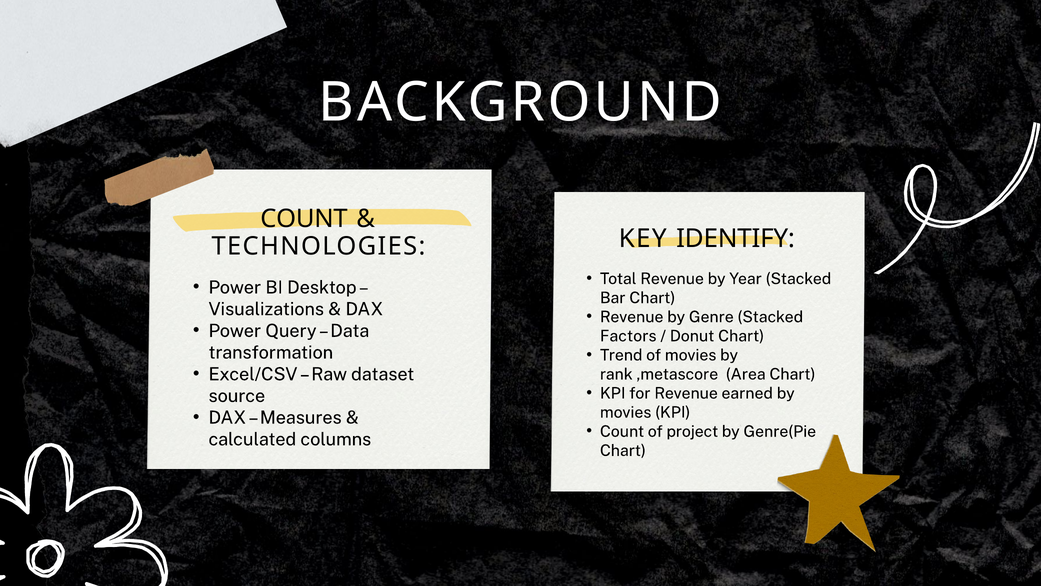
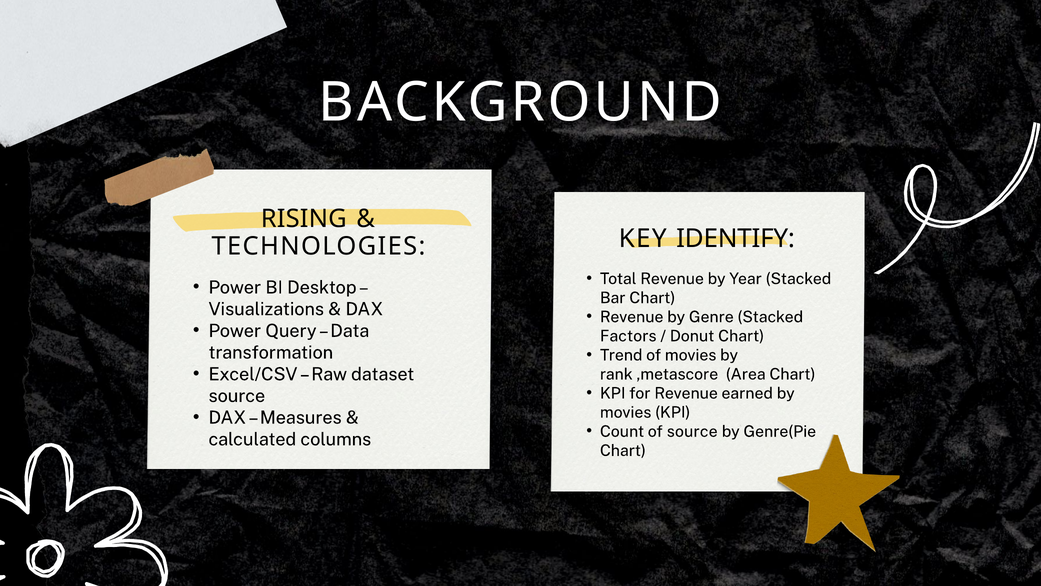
COUNT: COUNT -> RISING (304, 219)
of project: project -> source (692, 431)
